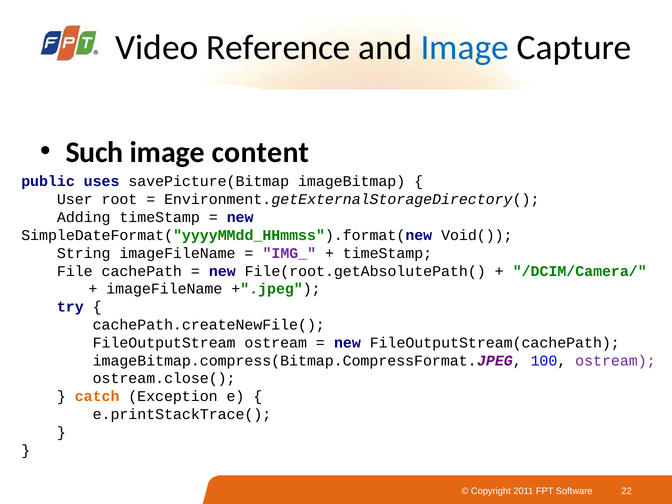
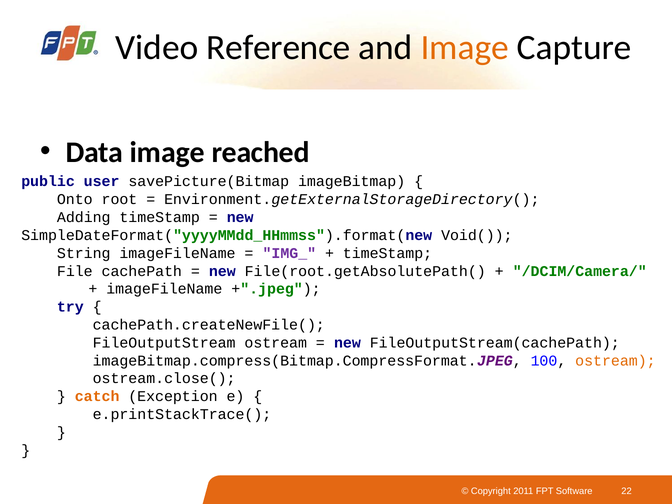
Image colour: blue -> orange (465, 47)
Such: Such -> Data (94, 152)
content: content -> reached (261, 152)
uses: uses -> user (102, 182)
User: User -> Onto (75, 199)
ostream colour: purple -> orange (615, 361)
